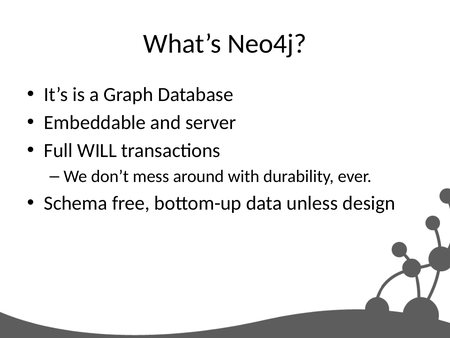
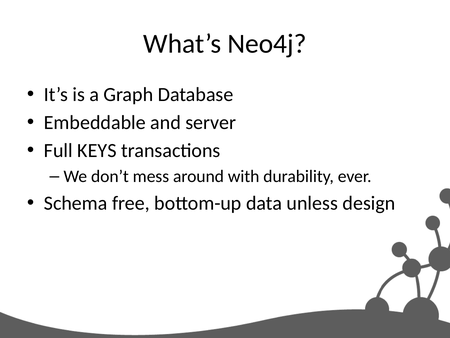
WILL: WILL -> KEYS (97, 150)
